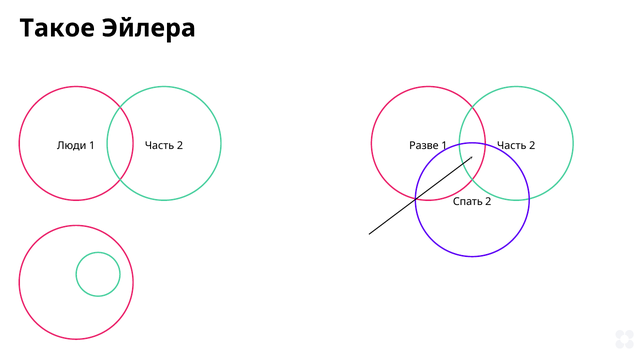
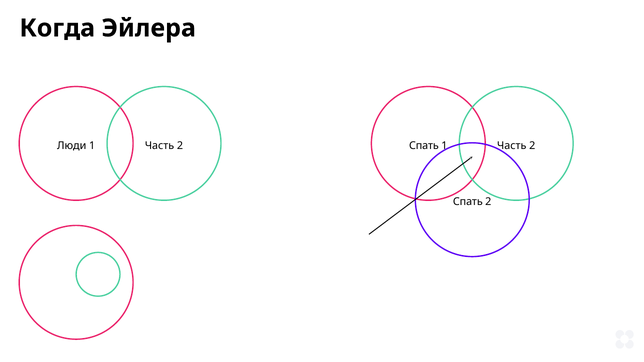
Такое: Такое -> Когда (57, 28)
Разве: Разве -> Спать (424, 146)
